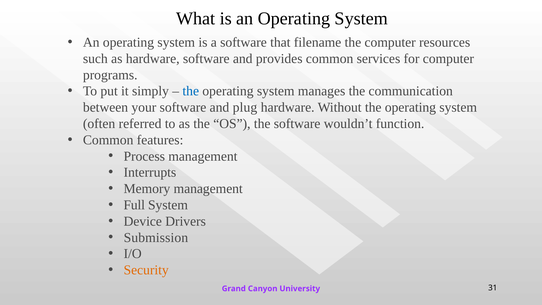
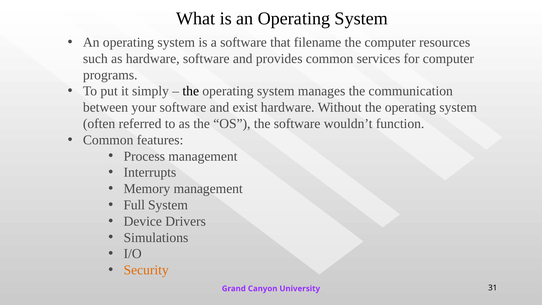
the colour: blue -> black (191, 91)
plug: plug -> exist (245, 107)
Submission: Submission -> Simulations (156, 237)
